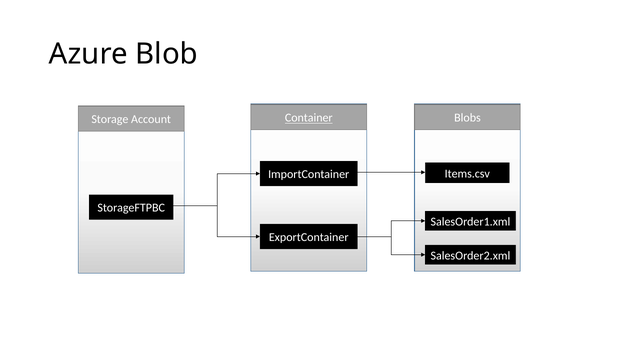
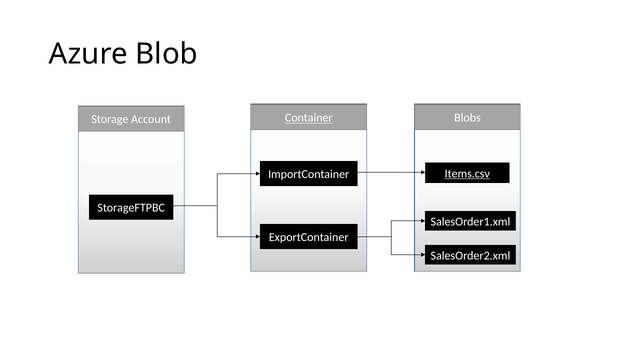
Items.csv underline: none -> present (467, 173)
